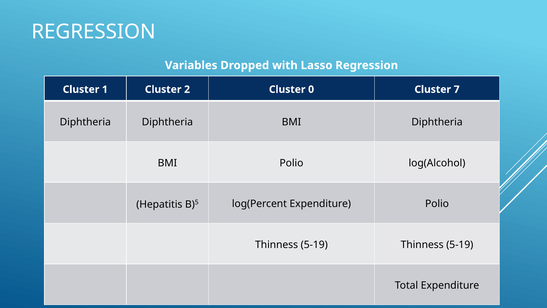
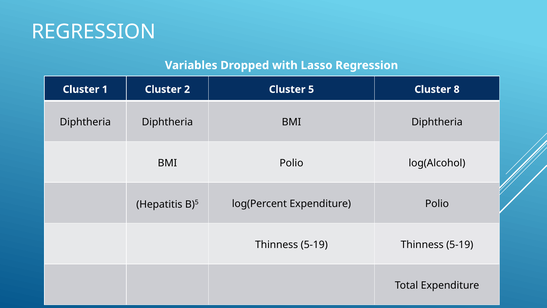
Cluster 0: 0 -> 5 (311, 89)
7: 7 -> 8 (457, 89)
